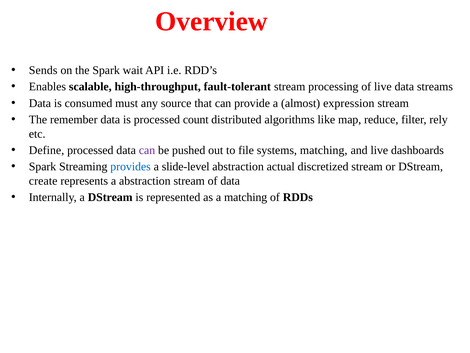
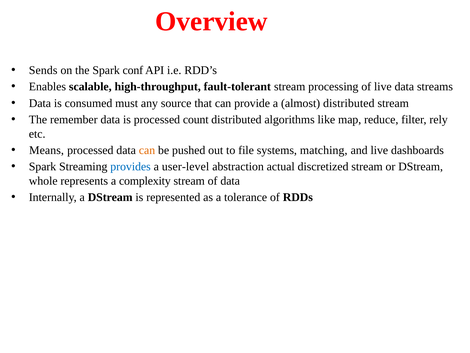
wait: wait -> conf (133, 70)
almost expression: expression -> distributed (349, 103)
Define: Define -> Means (47, 150)
can colour: purple -> orange (147, 150)
slide-level: slide-level -> user-level (186, 167)
create: create -> whole (43, 181)
a abstraction: abstraction -> complexity (145, 181)
a matching: matching -> tolerance (246, 197)
